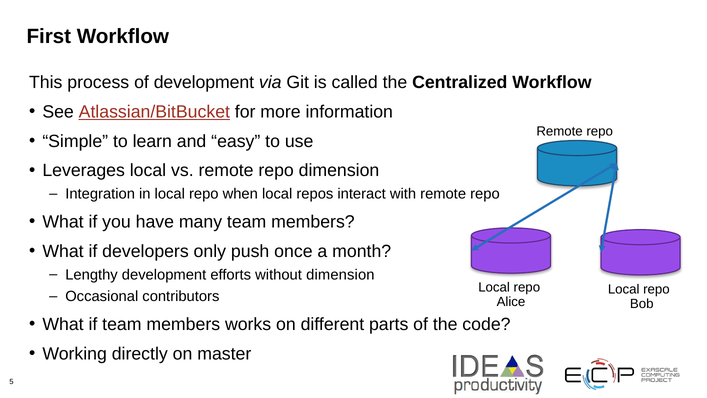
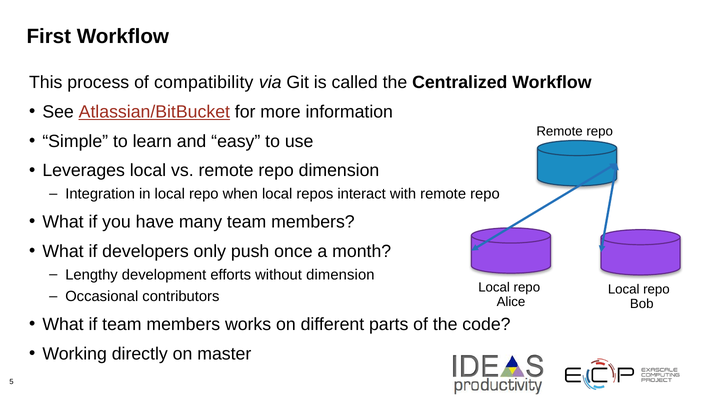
of development: development -> compatibility (204, 82)
